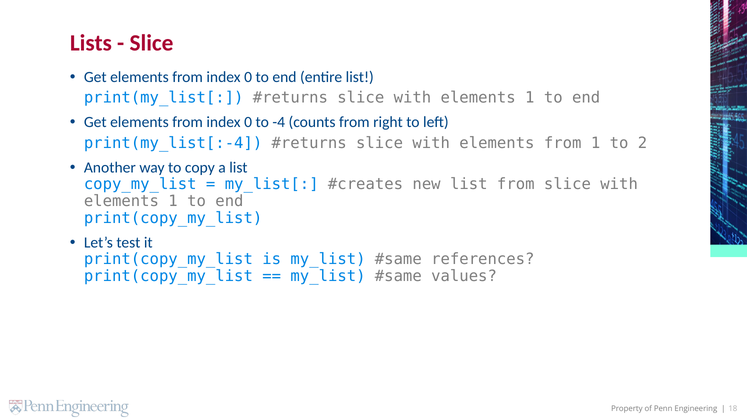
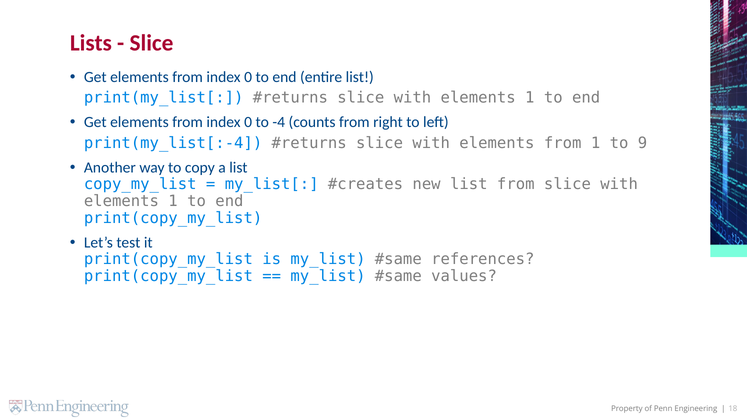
2: 2 -> 9 (643, 143)
